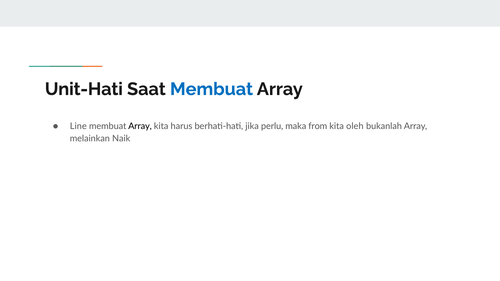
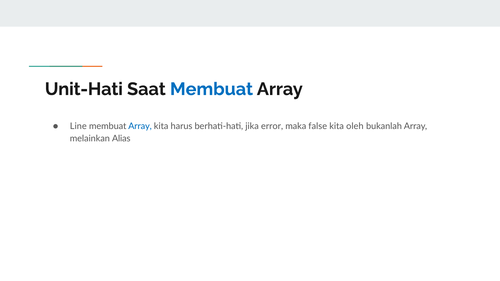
Array colour: black -> blue (140, 126)
perlu: perlu -> error (272, 126)
from: from -> false (318, 126)
Naik: Naik -> Alias (121, 139)
